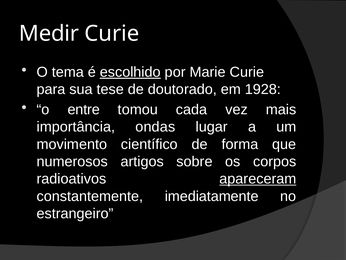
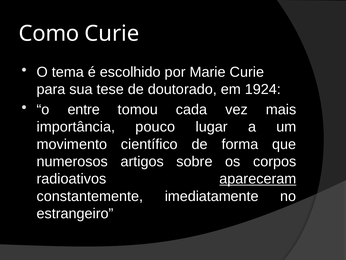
Medir: Medir -> Como (49, 34)
escolhido underline: present -> none (130, 72)
1928: 1928 -> 1924 (263, 89)
ondas: ondas -> pouco (155, 127)
